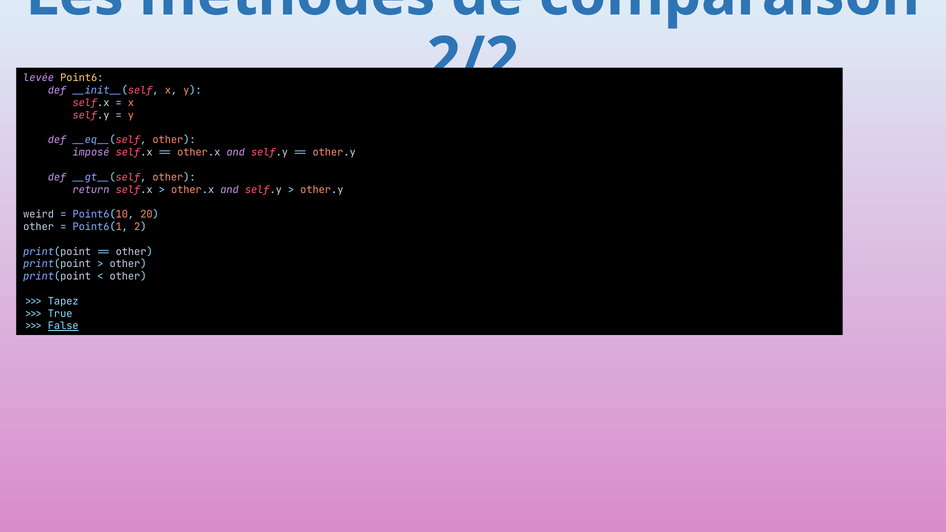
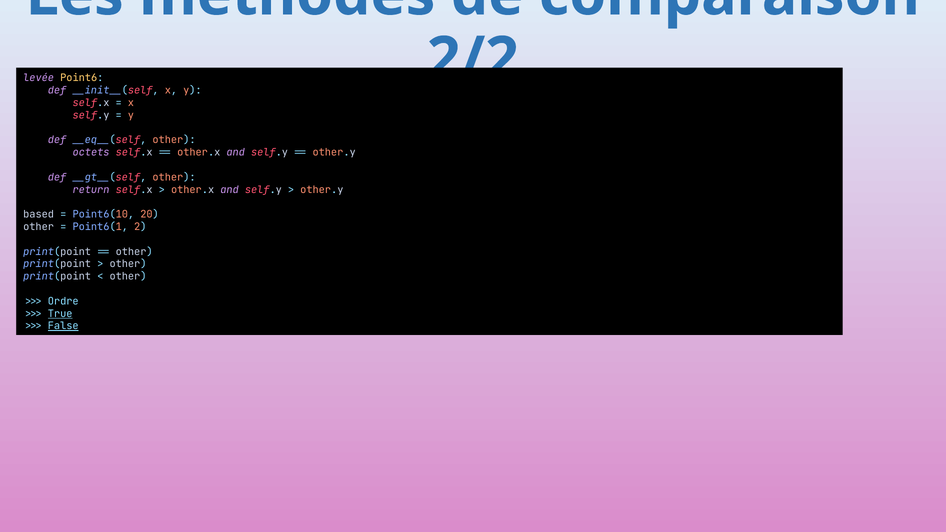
imposé: imposé -> octets (91, 152)
weird: weird -> based (39, 214)
Tapez: Tapez -> Ordre (63, 301)
True underline: none -> present (60, 314)
